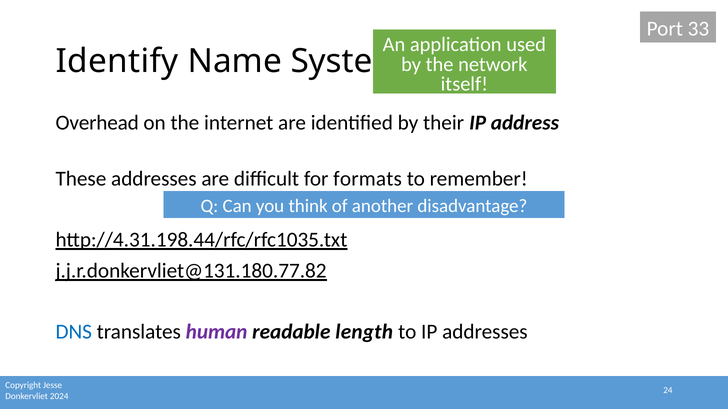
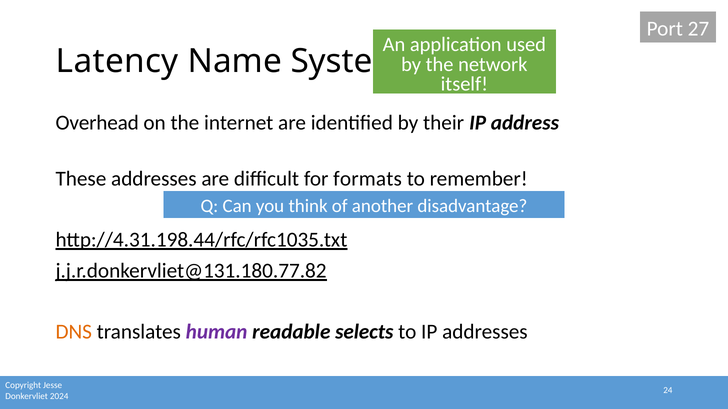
33: 33 -> 27 (698, 29)
Identify: Identify -> Latency (117, 61)
DNS colour: blue -> orange (74, 332)
length: length -> selects (364, 332)
